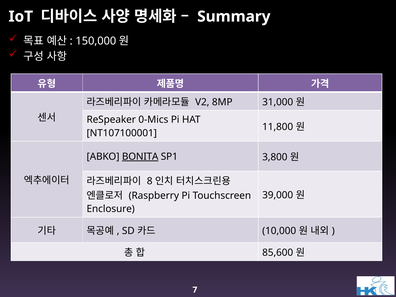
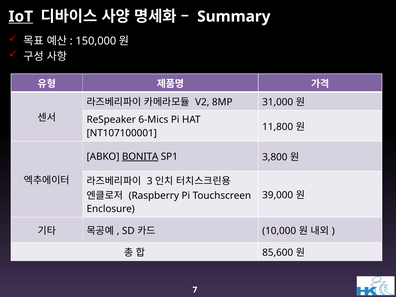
IoT underline: none -> present (21, 17)
0-Mics: 0-Mics -> 6-Mics (153, 120)
8: 8 -> 3 (150, 181)
